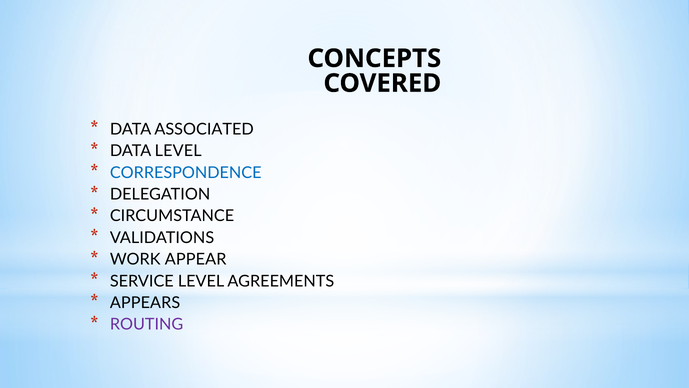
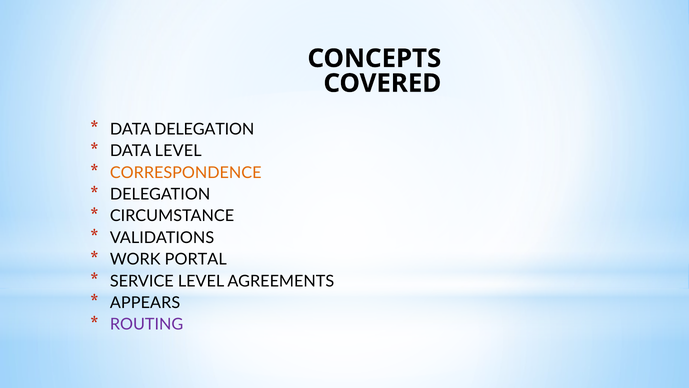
DATA ASSOCIATED: ASSOCIATED -> DELEGATION (204, 129)
CORRESPONDENCE colour: blue -> orange (186, 173)
APPEAR: APPEAR -> PORTAL (196, 259)
